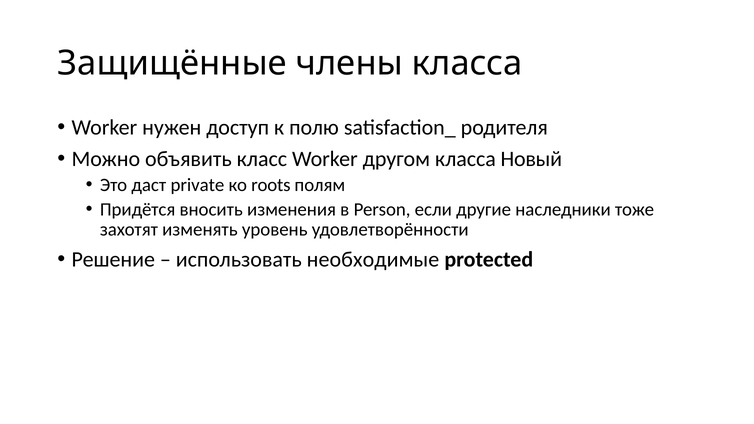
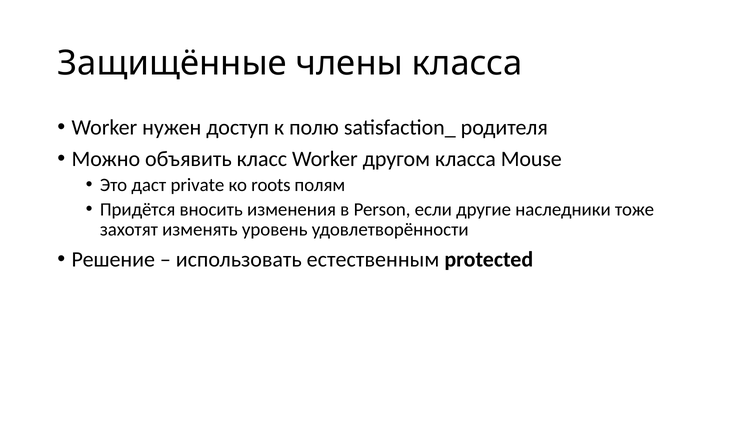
Новый: Новый -> Mouse (531, 159)
необходимые: необходимые -> естественным (373, 260)
